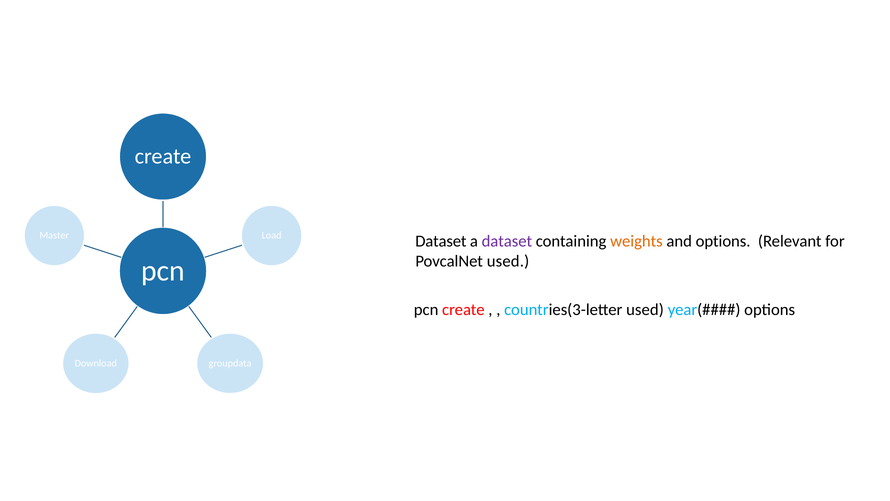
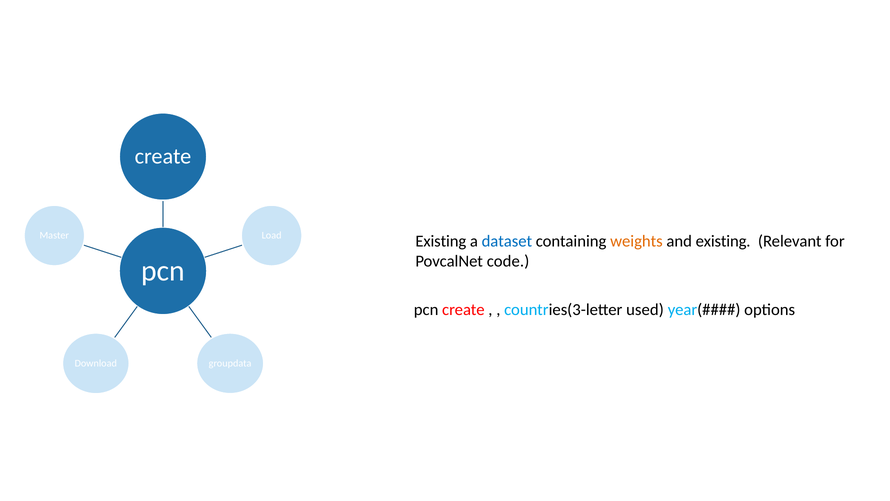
Dataset: Dataset -> Existing (441, 241)
dataset colour: purple -> blue (507, 241)
and options: options -> existing (723, 241)
PovcalNet used: used -> code (508, 261)
